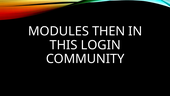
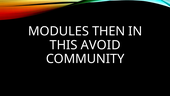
LOGIN: LOGIN -> AVOID (101, 45)
